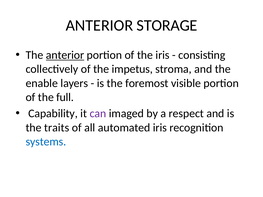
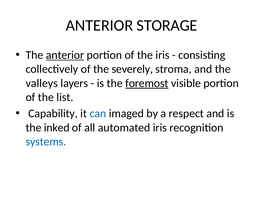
impetus: impetus -> severely (132, 69)
enable: enable -> valleys (42, 83)
foremost underline: none -> present (147, 83)
full: full -> list (65, 97)
can colour: purple -> blue (98, 114)
traits: traits -> inked (57, 128)
